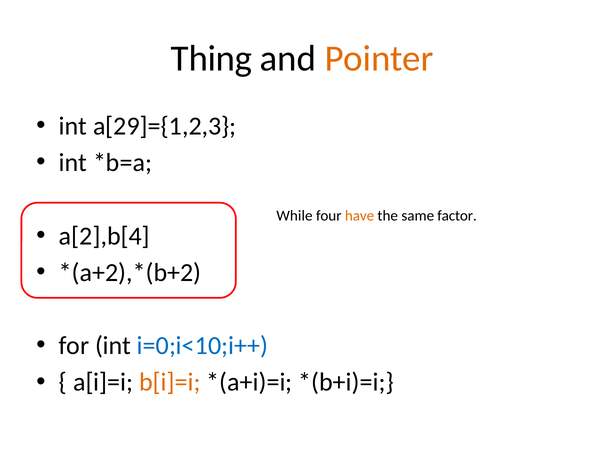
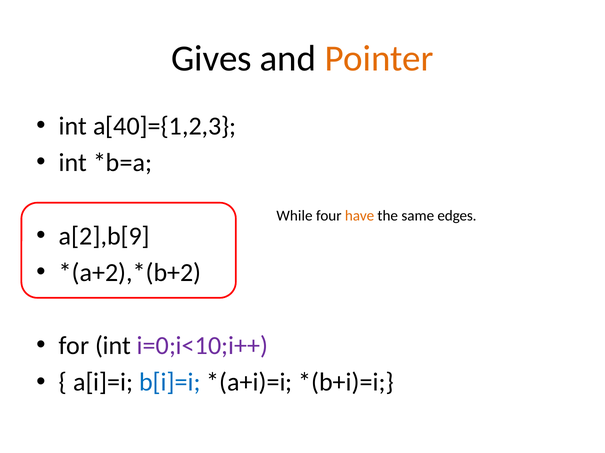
Thing: Thing -> Gives (211, 59)
a[29]={1,2,3: a[29]={1,2,3 -> a[40]={1,2,3 (165, 126)
factor: factor -> edges (457, 216)
a[2],b[4: a[2],b[4 -> a[2],b[9 (104, 236)
i=0;i<10;i++ colour: blue -> purple (202, 346)
b[i]=i colour: orange -> blue (170, 383)
